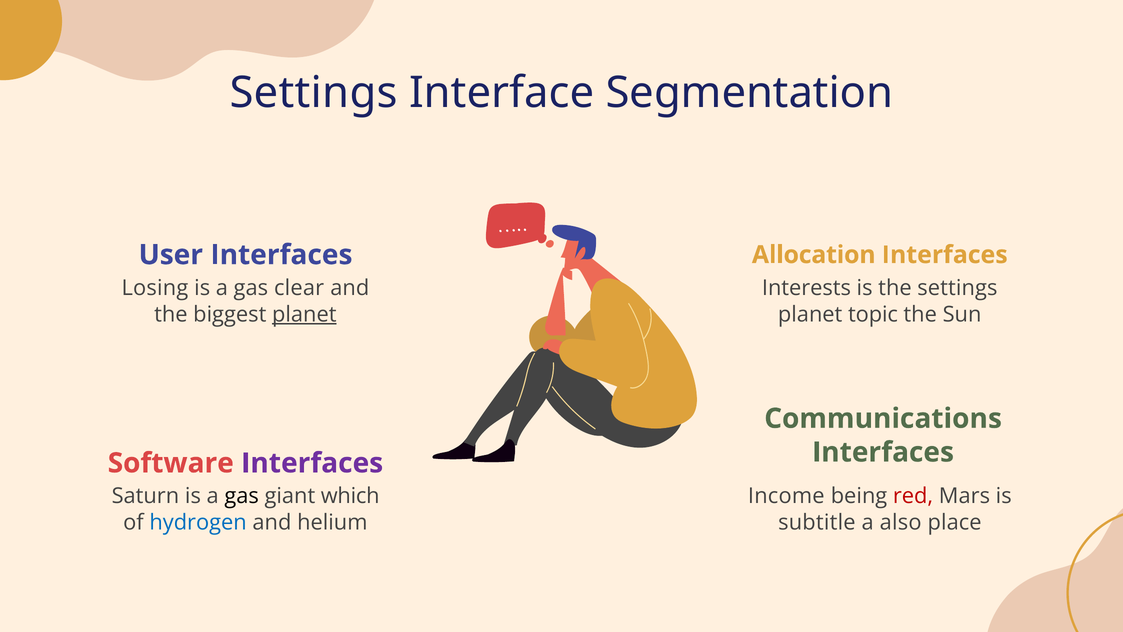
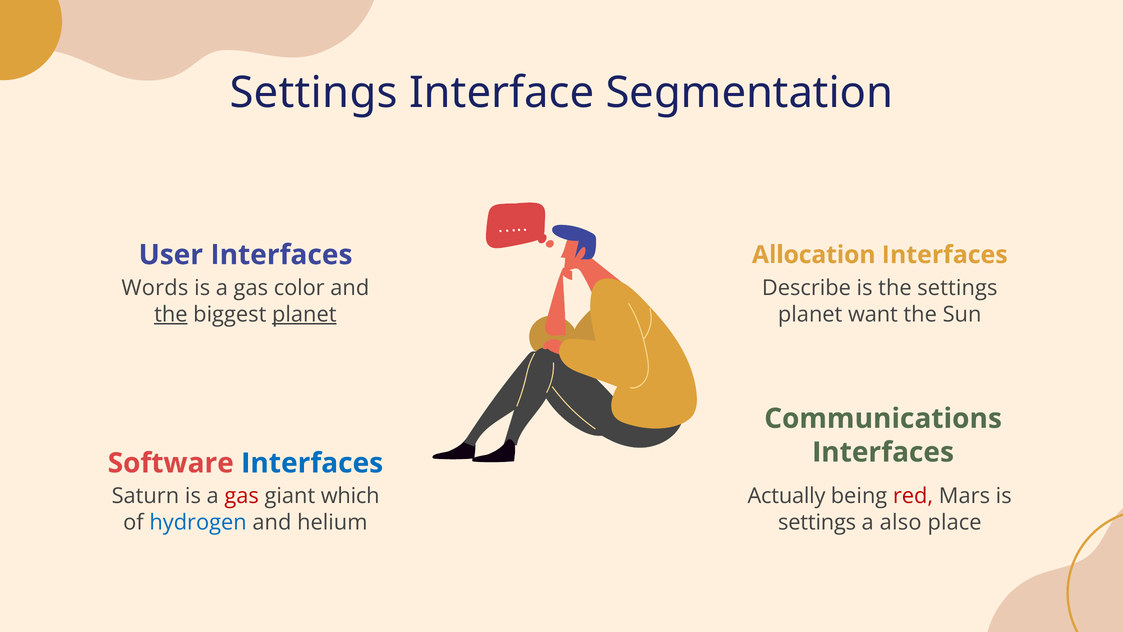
Losing: Losing -> Words (155, 288)
clear: clear -> color (299, 288)
Interests: Interests -> Describe (806, 288)
the underline: none -> present (171, 314)
topic: topic -> want (873, 314)
Interfaces colour: purple -> blue (312, 463)
gas colour: black -> red (242, 496)
Income: Income -> Actually (786, 496)
subtitle: subtitle -> settings (817, 522)
